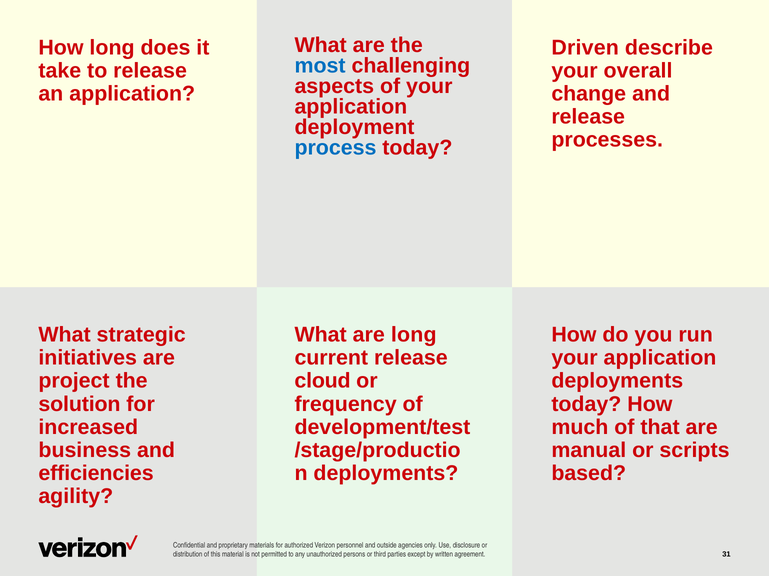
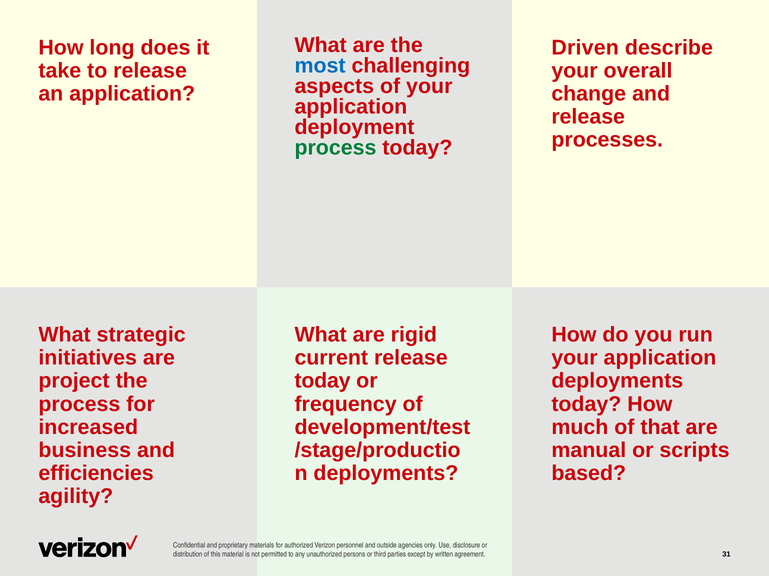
process colour: blue -> green (335, 148)
are long: long -> rigid (414, 335)
cloud: cloud -> today (323, 381)
solution: solution -> process (79, 405)
